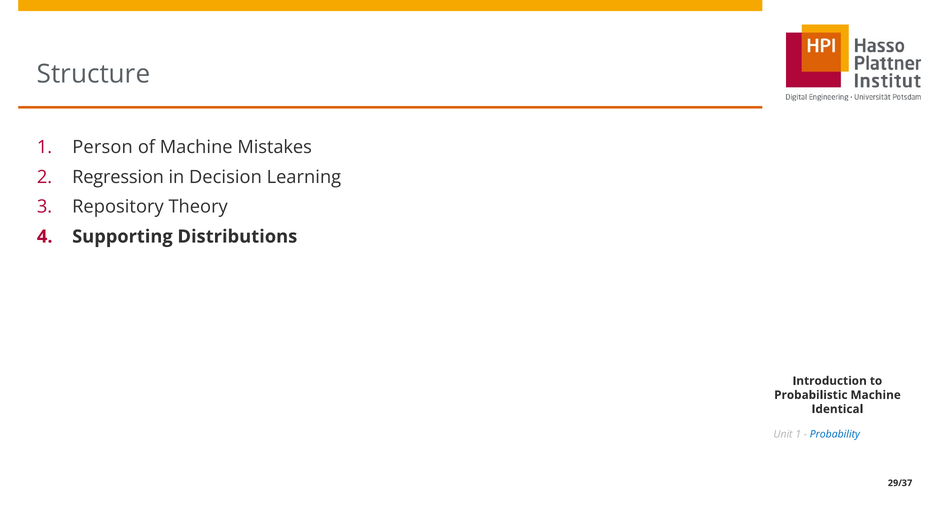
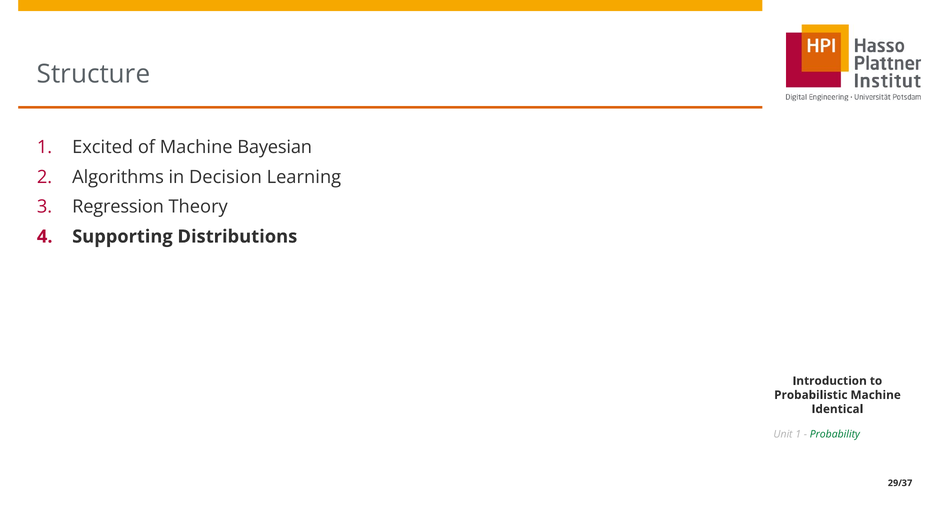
Person: Person -> Excited (103, 147)
Mistakes: Mistakes -> Bayesian (275, 147)
Regression: Regression -> Algorithms (118, 177)
Repository: Repository -> Regression (118, 207)
Probability colour: blue -> green (835, 434)
